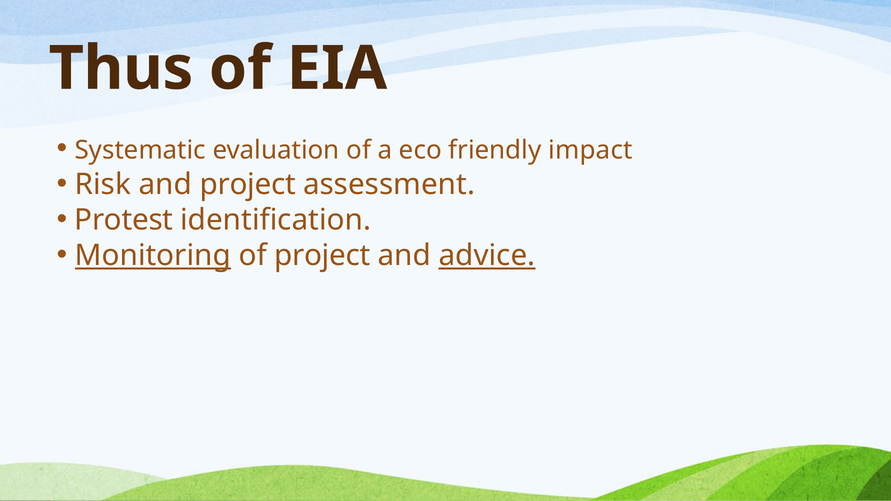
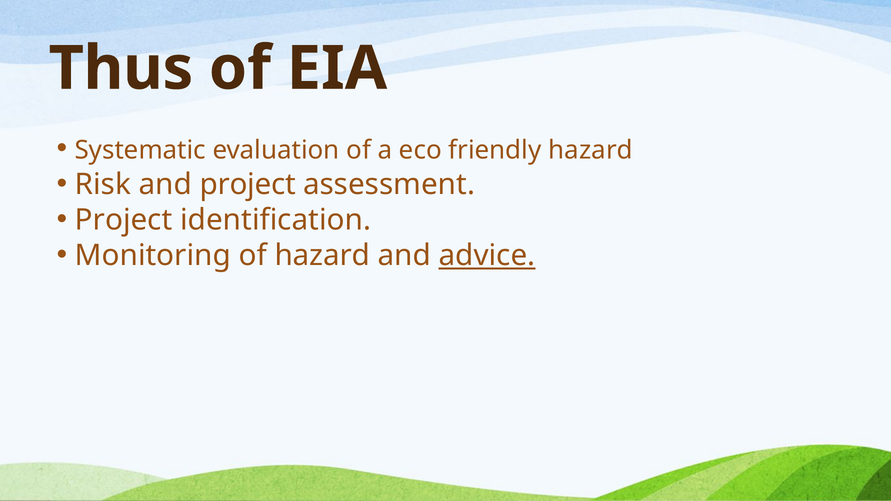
friendly impact: impact -> hazard (591, 150)
Protest: Protest -> Project (124, 220)
Monitoring underline: present -> none (153, 256)
of project: project -> hazard (322, 256)
